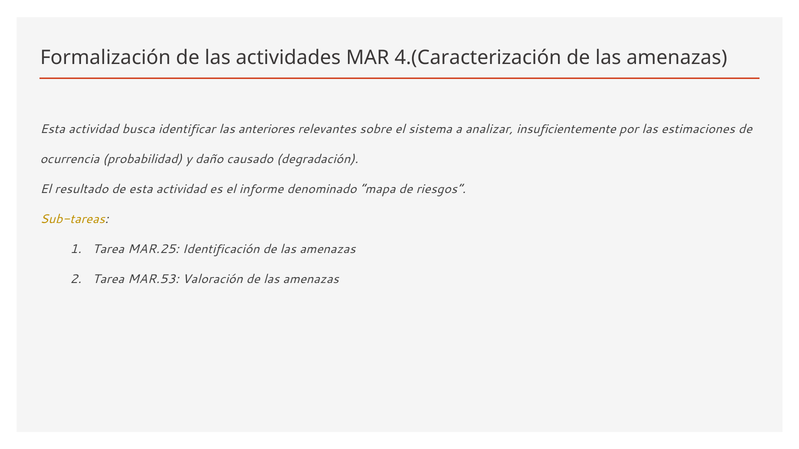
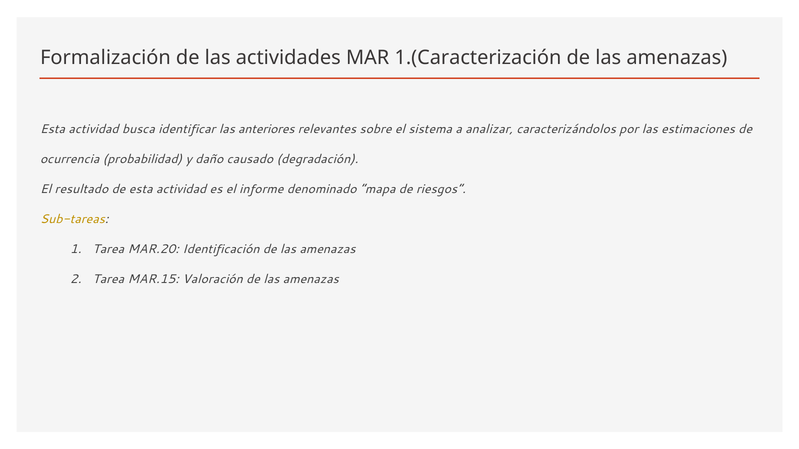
4.(Caracterización: 4.(Caracterización -> 1.(Caracterización (478, 58)
insuficientemente: insuficientemente -> caracterizándolos (566, 129)
MAR.25: MAR.25 -> MAR.20 (153, 249)
MAR.53: MAR.53 -> MAR.15 (153, 279)
